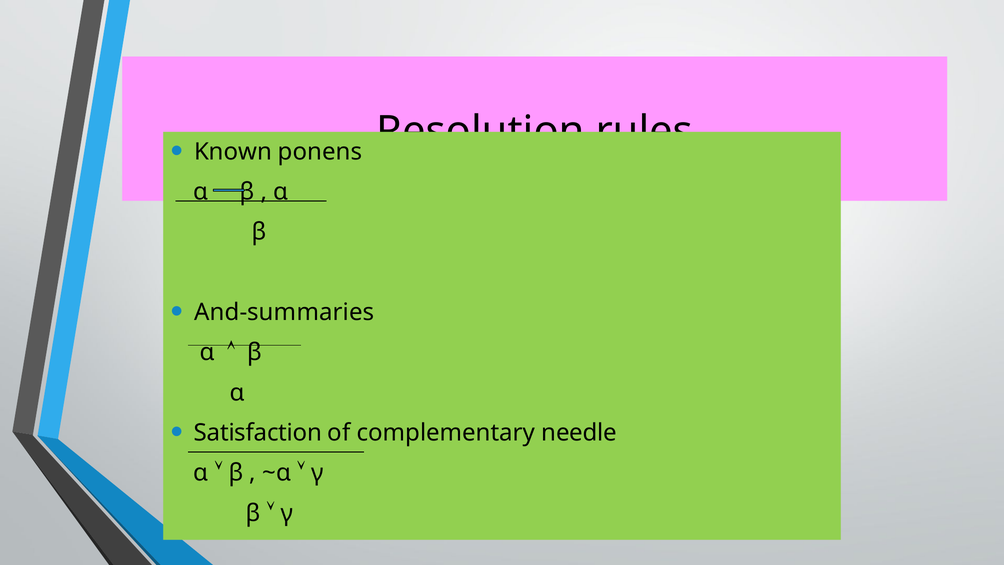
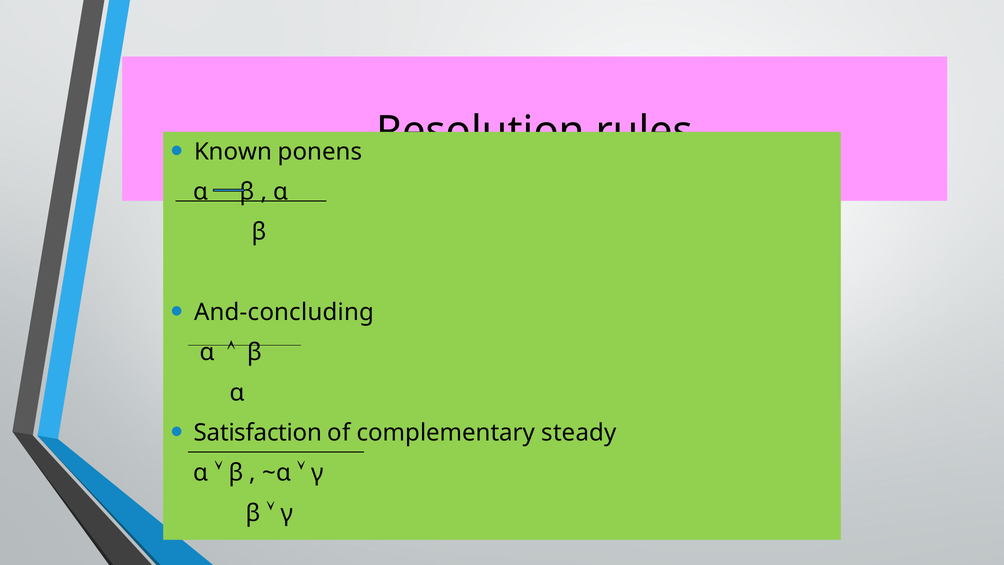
And-summaries: And-summaries -> And-concluding (284, 312)
needle: needle -> steady (579, 433)
